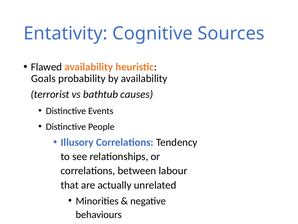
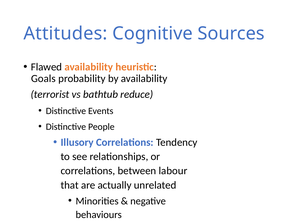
Entativity: Entativity -> Attitudes (65, 33)
causes: causes -> reduce (137, 94)
